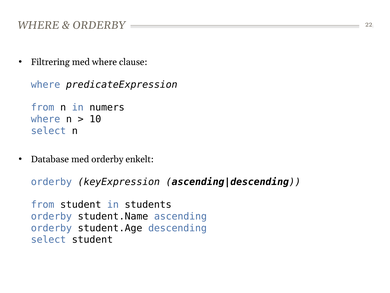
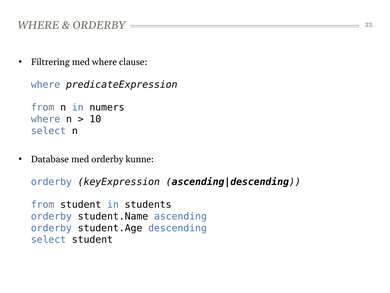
enkelt: enkelt -> kunne (140, 159)
